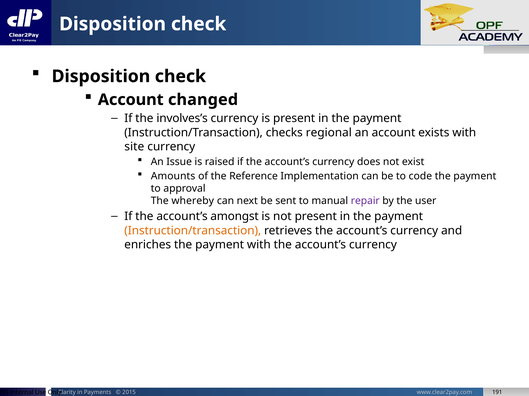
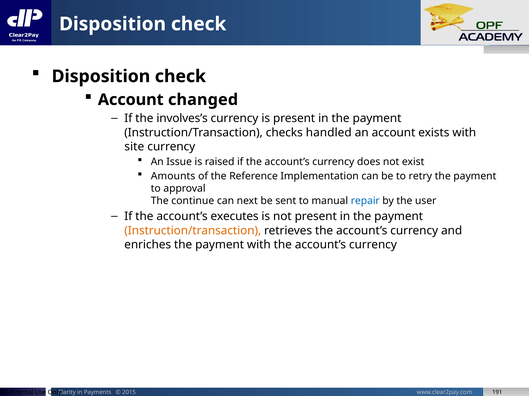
regional: regional -> handled (329, 133)
code: code -> retry (420, 176)
whereby: whereby -> continue (193, 201)
repair colour: purple -> blue (365, 201)
amongst: amongst -> executes (235, 217)
